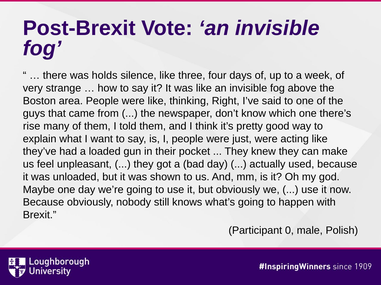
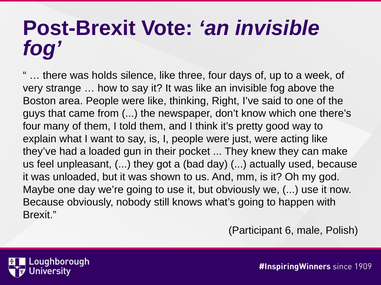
rise: rise -> four (32, 126)
0: 0 -> 6 (289, 231)
